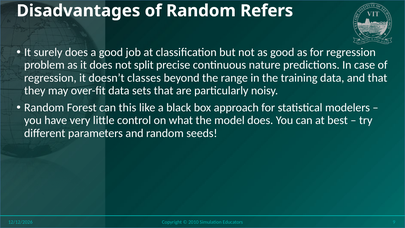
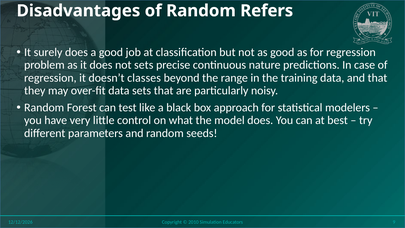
not split: split -> sets (144, 65)
this: this -> test (128, 108)
